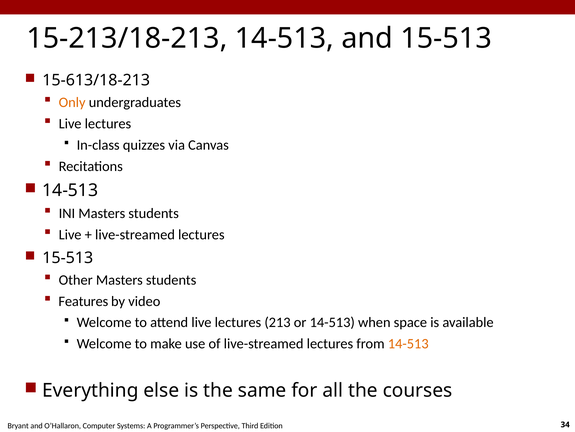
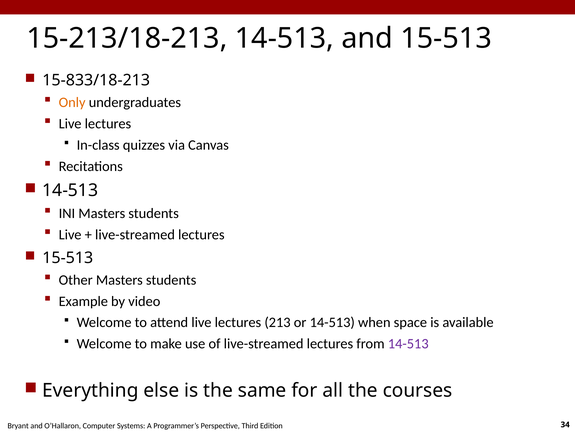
15-613/18-213: 15-613/18-213 -> 15-833/18-213 (96, 80)
Features: Features -> Example (83, 301)
14-513 colour: orange -> purple (408, 343)
